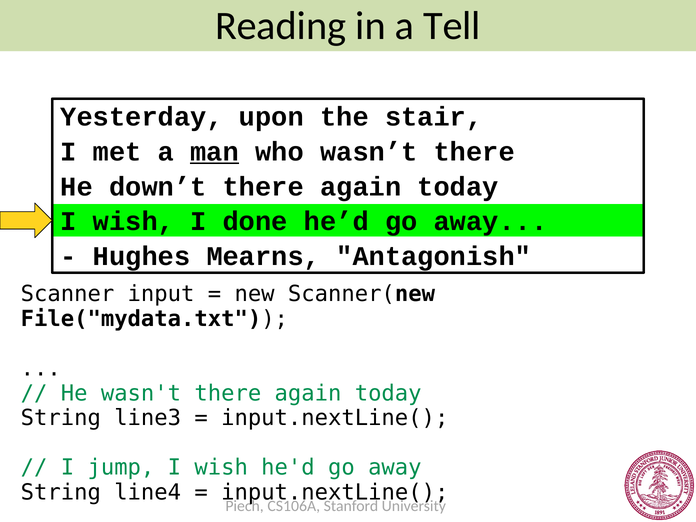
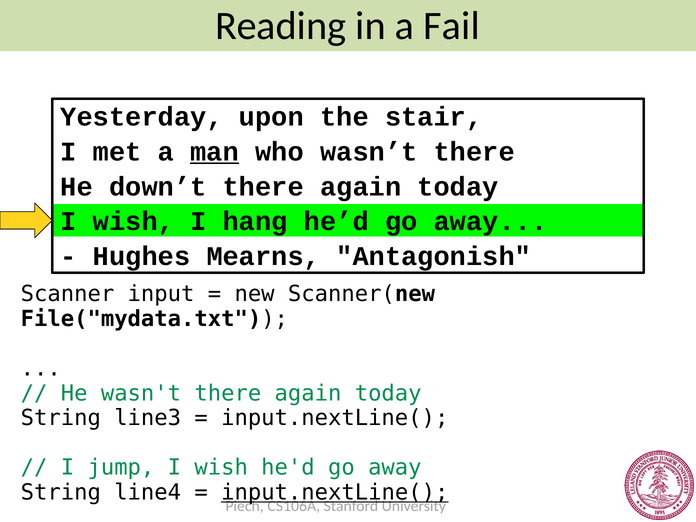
Tell: Tell -> Fail (452, 26)
done: done -> hang (255, 221)
input.nextLine( underline: none -> present (335, 492)
